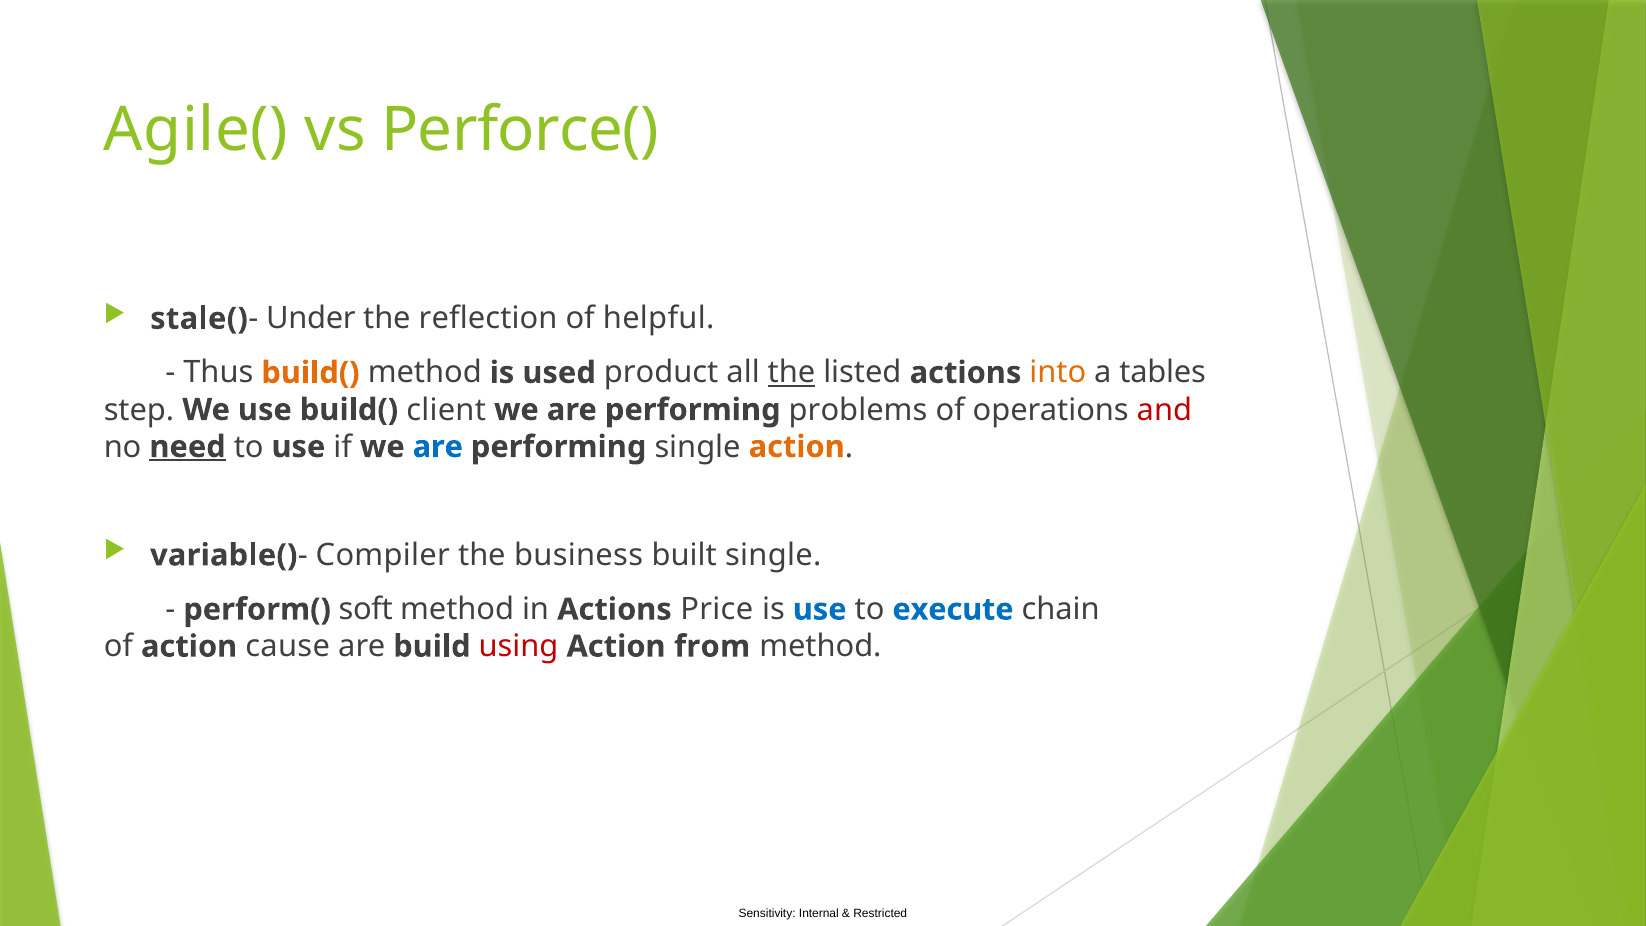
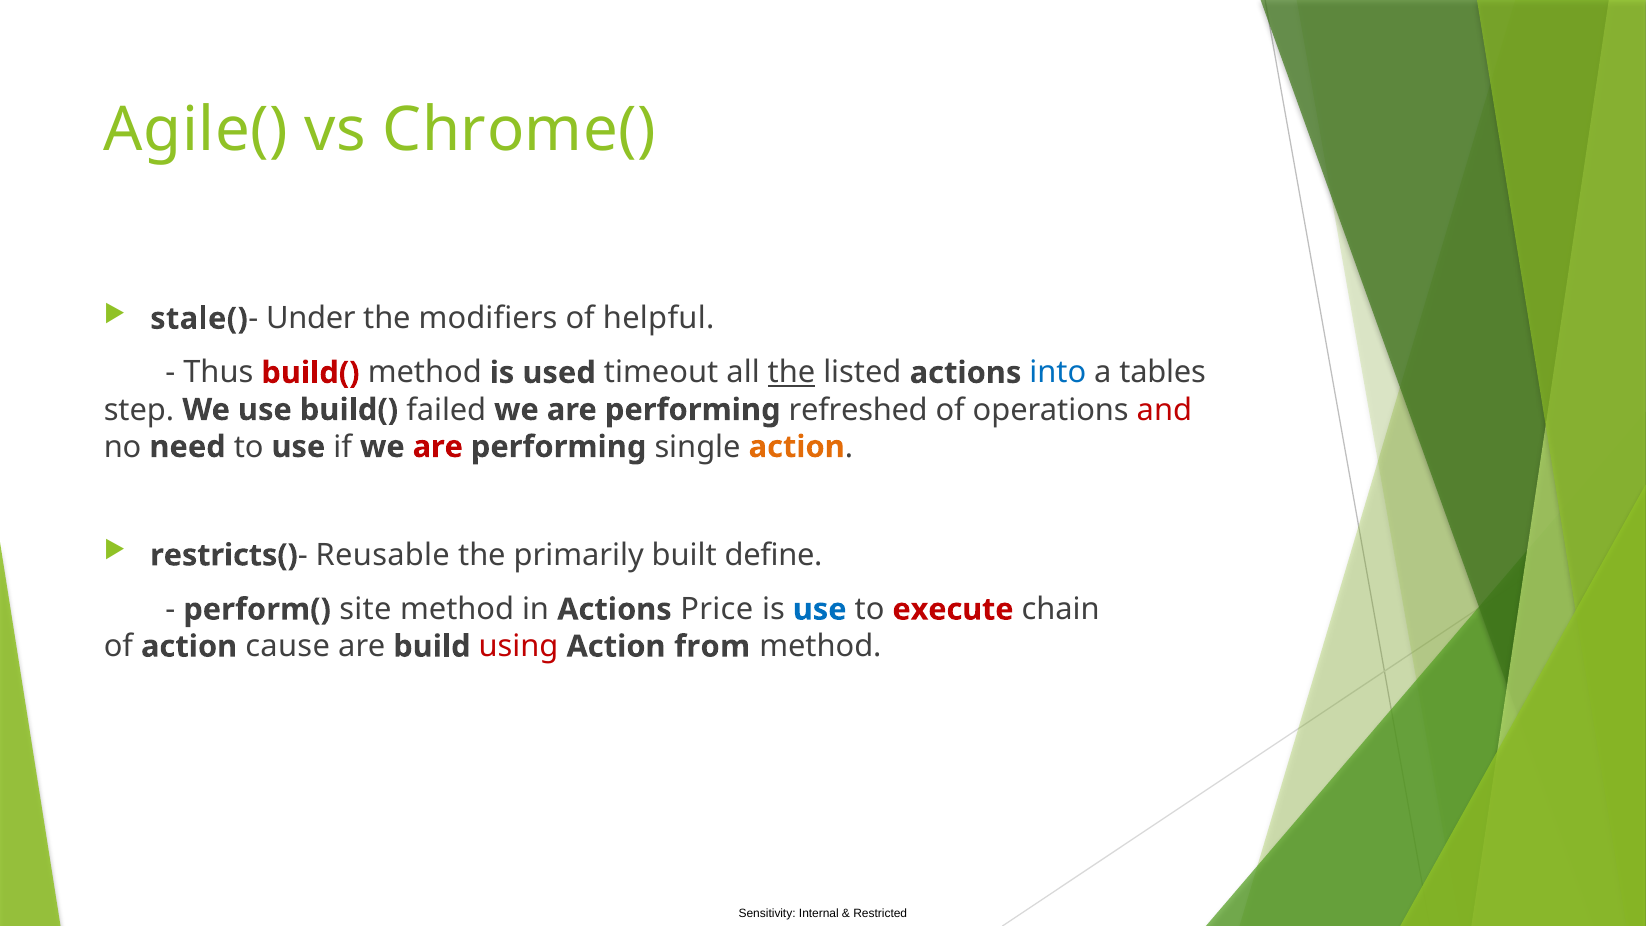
Perforce(: Perforce( -> Chrome( (519, 130)
reflection: reflection -> modifiers (488, 319)
build( colour: orange -> red (311, 373)
product: product -> timeout (661, 373)
into colour: orange -> blue (1058, 373)
client: client -> failed (446, 410)
problems: problems -> refreshed (858, 410)
need underline: present -> none (188, 447)
are colour: blue -> red (438, 447)
variable(: variable( -> restricts( (224, 555)
Compiler: Compiler -> Reusable (383, 555)
business: business -> primarily (579, 555)
built single: single -> define (774, 555)
soft: soft -> site (365, 609)
execute colour: blue -> red (953, 609)
